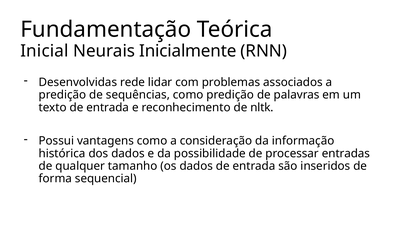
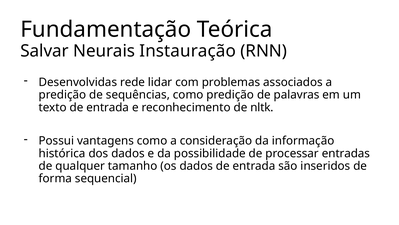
Inicial: Inicial -> Salvar (45, 51)
Inicialmente: Inicialmente -> Instauração (188, 51)
